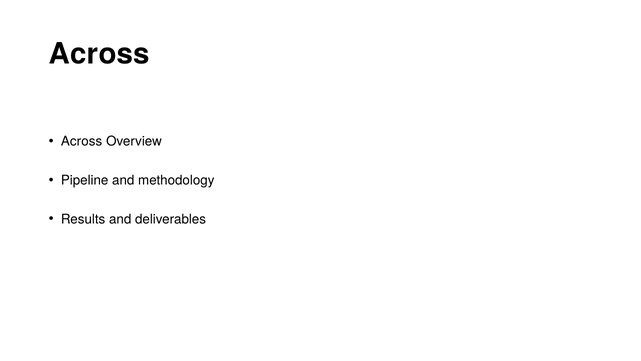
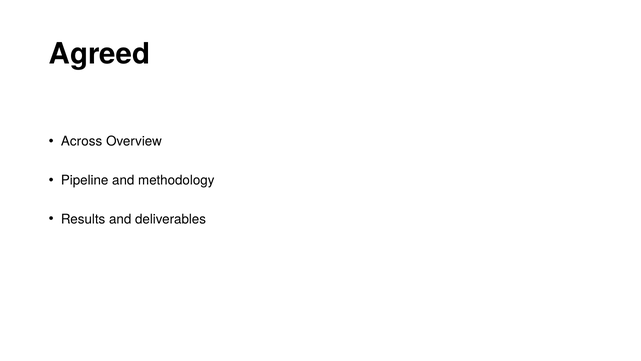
Across: Across -> Agreed (99, 54)
